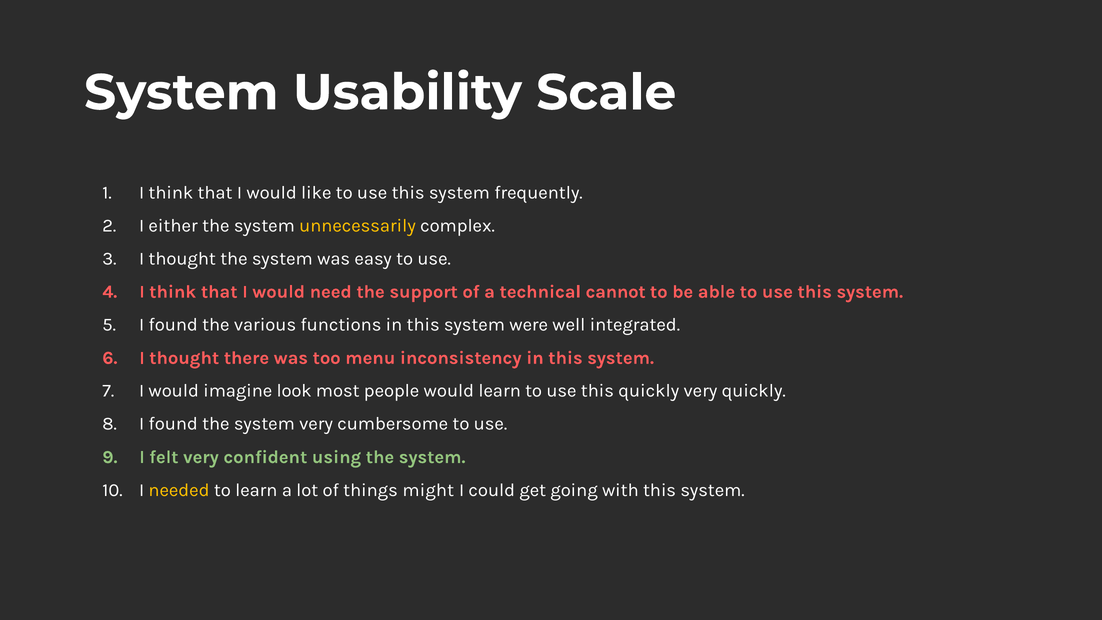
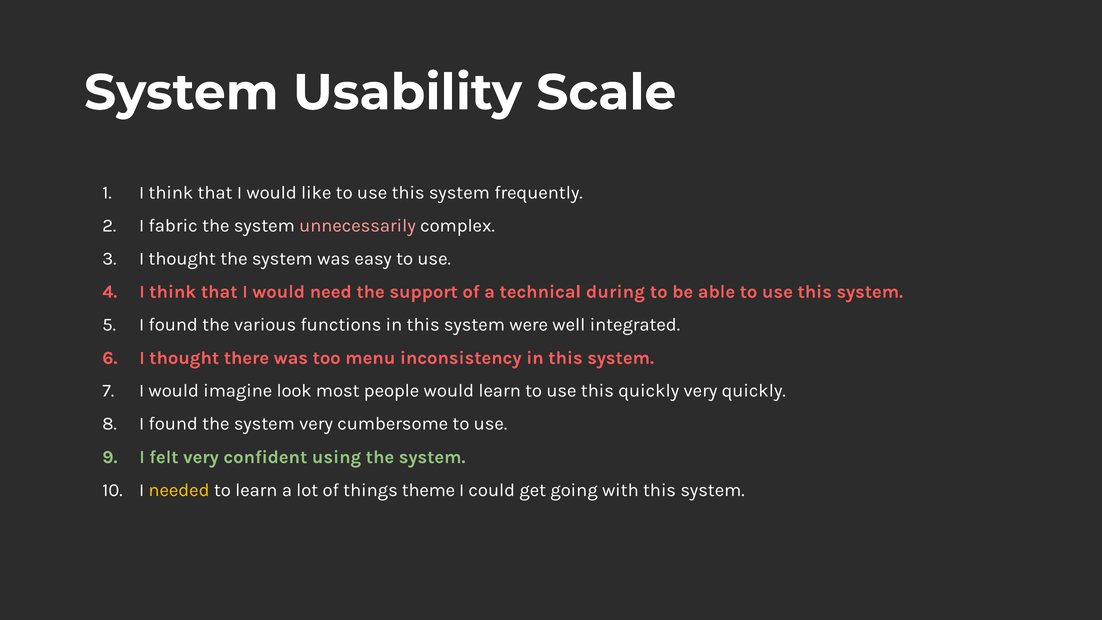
either: either -> fabric (173, 225)
unnecessarily colour: yellow -> pink (358, 225)
cannot: cannot -> during (615, 292)
might: might -> theme (428, 490)
